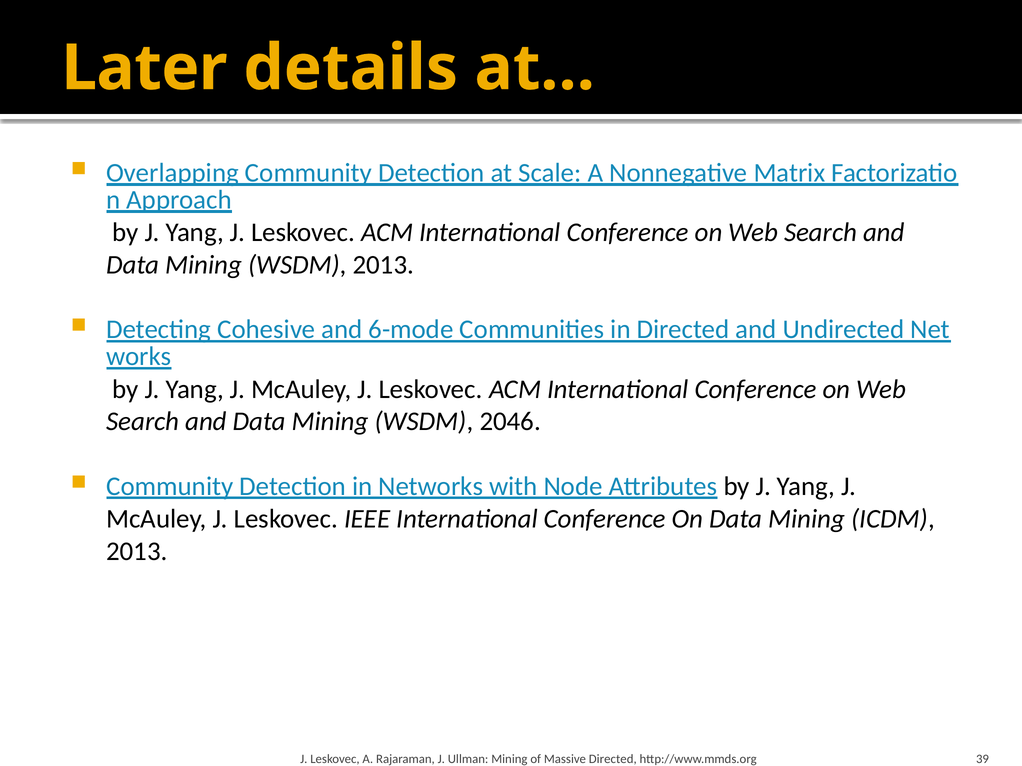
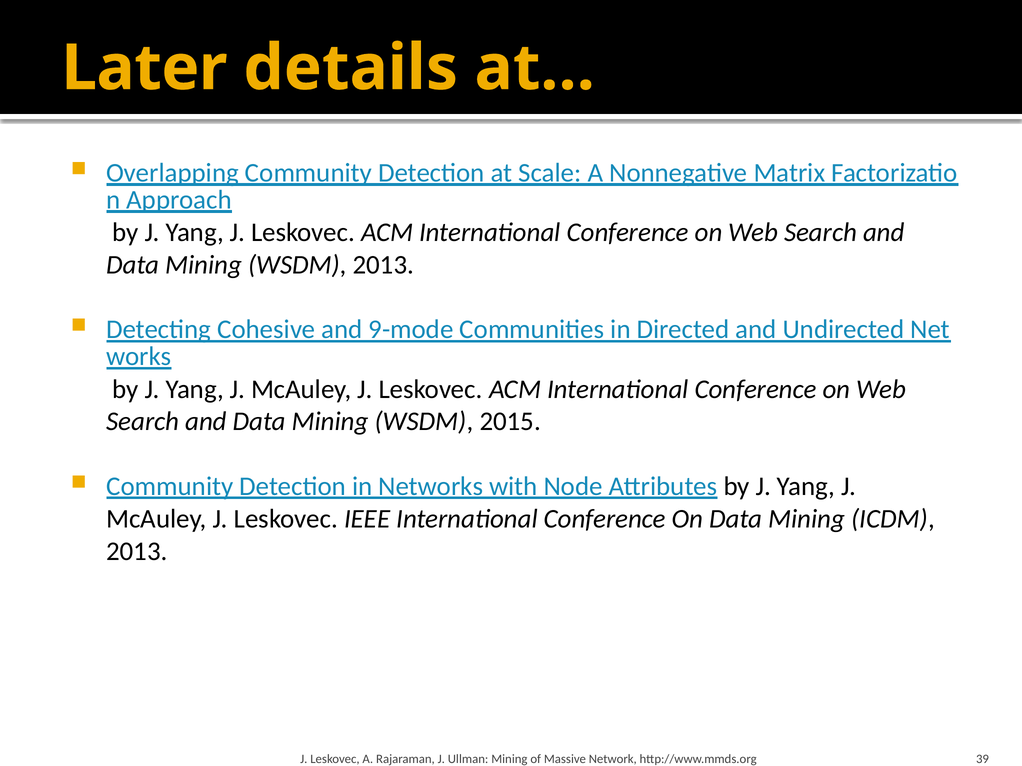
6-mode: 6-mode -> 9-mode (411, 330)
2046: 2046 -> 2015 (510, 422)
Massive Directed: Directed -> Network (613, 760)
